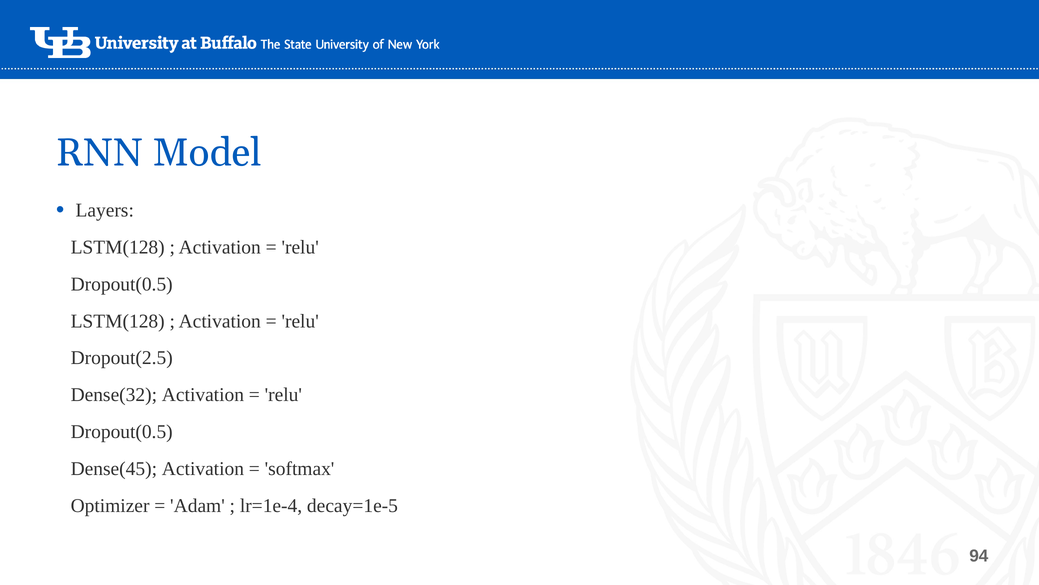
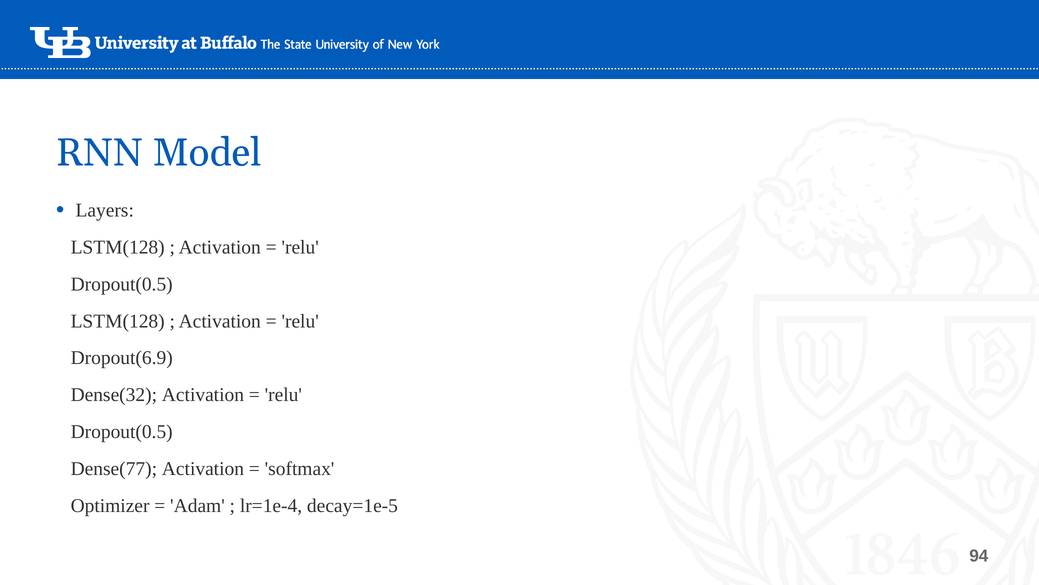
Dropout(2.5: Dropout(2.5 -> Dropout(6.9 (122, 358)
Dense(45: Dense(45 -> Dense(77 (114, 468)
